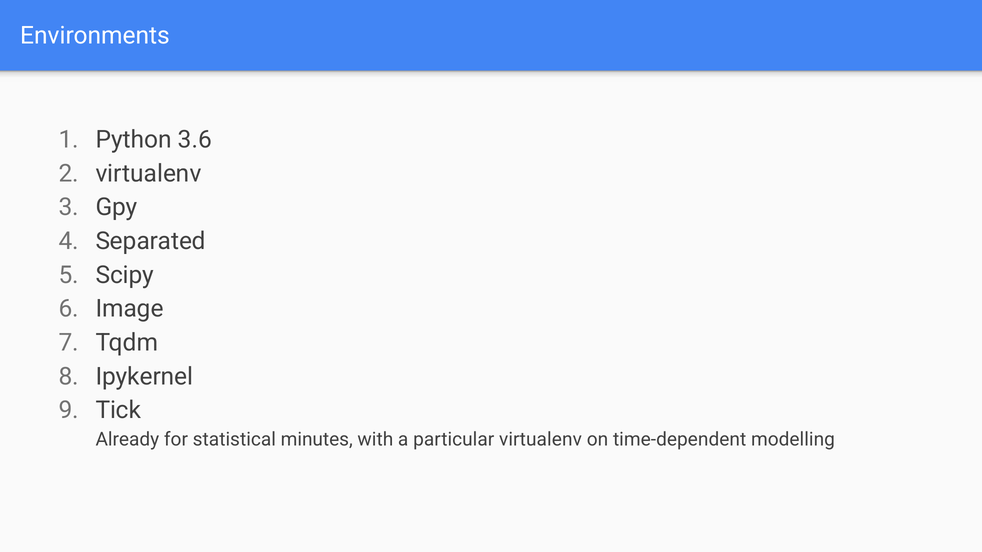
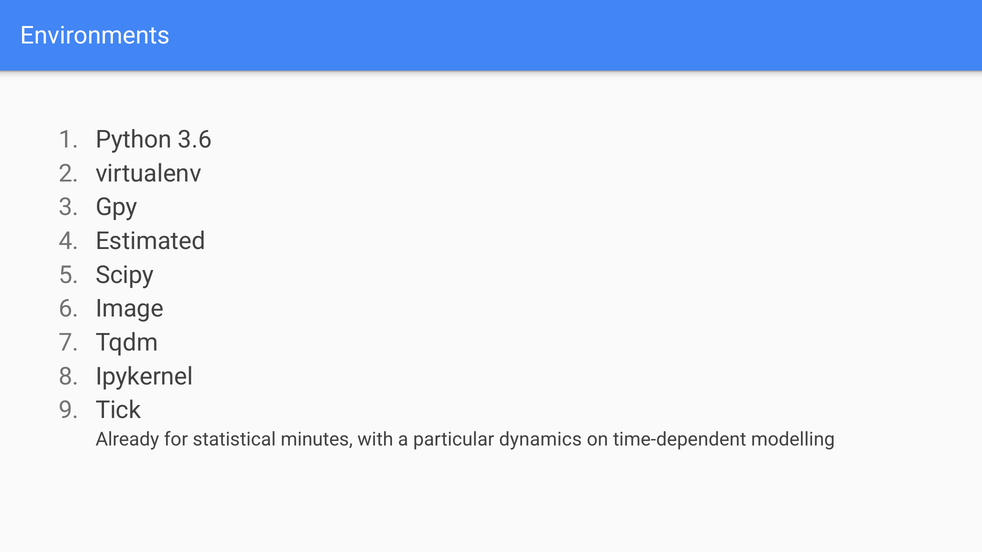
Separated: Separated -> Estimated (151, 241)
particular virtualenv: virtualenv -> dynamics (540, 440)
